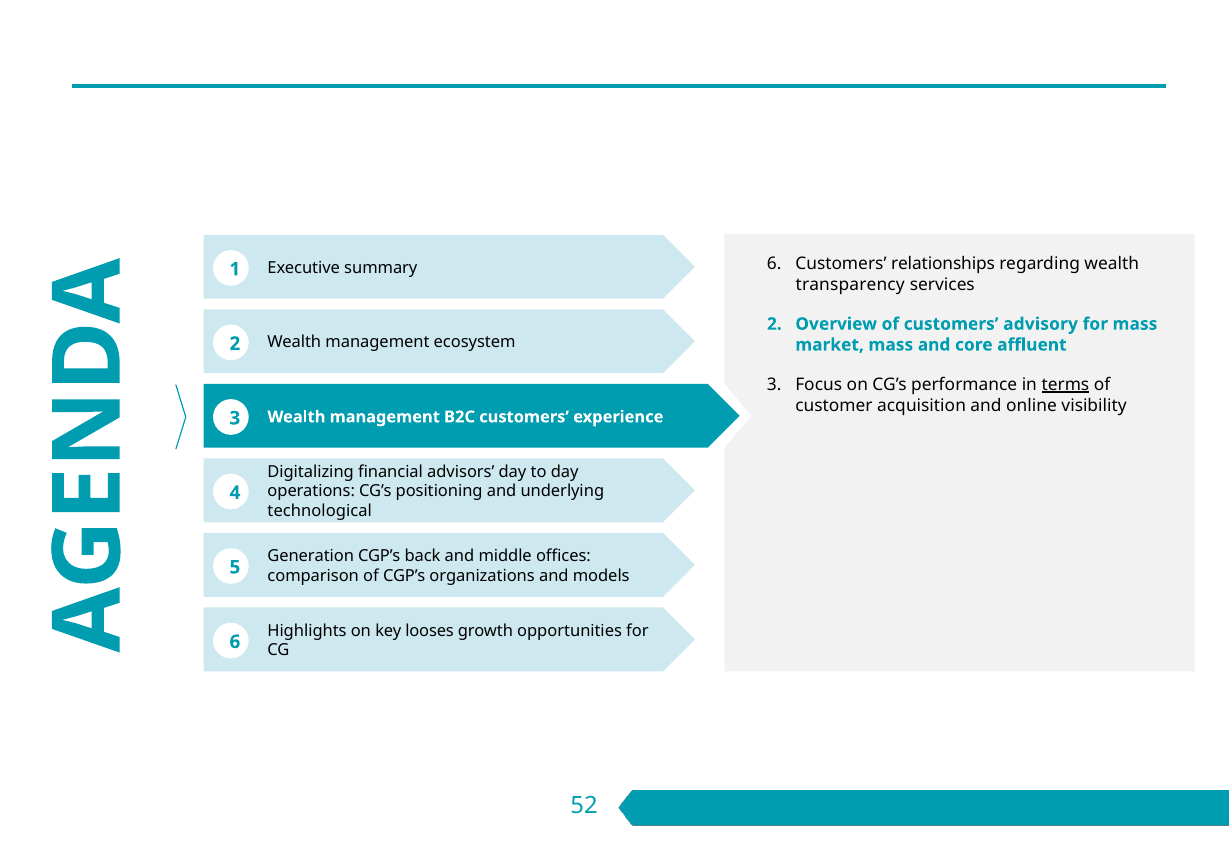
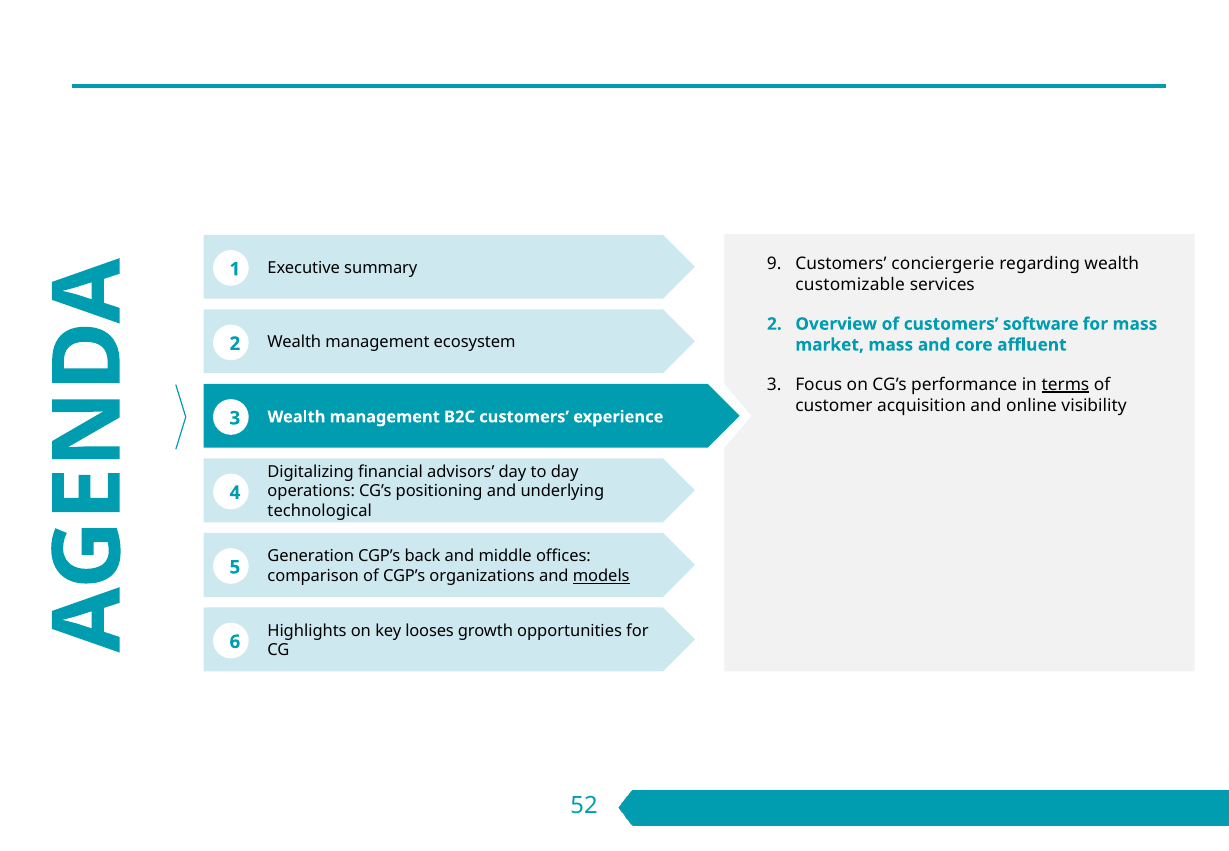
6: 6 -> 9 (774, 263)
relationships: relationships -> conciergerie (943, 263)
transparency: transparency -> customizable (850, 284)
advisory: advisory -> software (1041, 324)
models underline: none -> present (601, 576)
